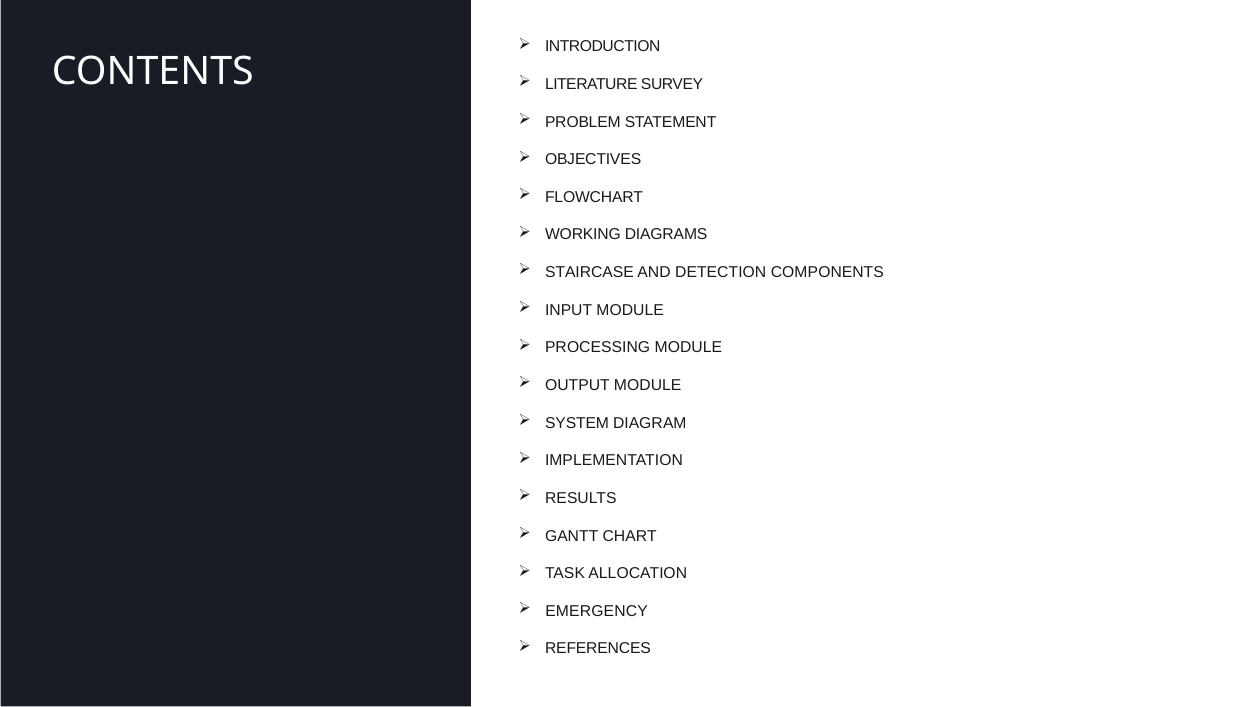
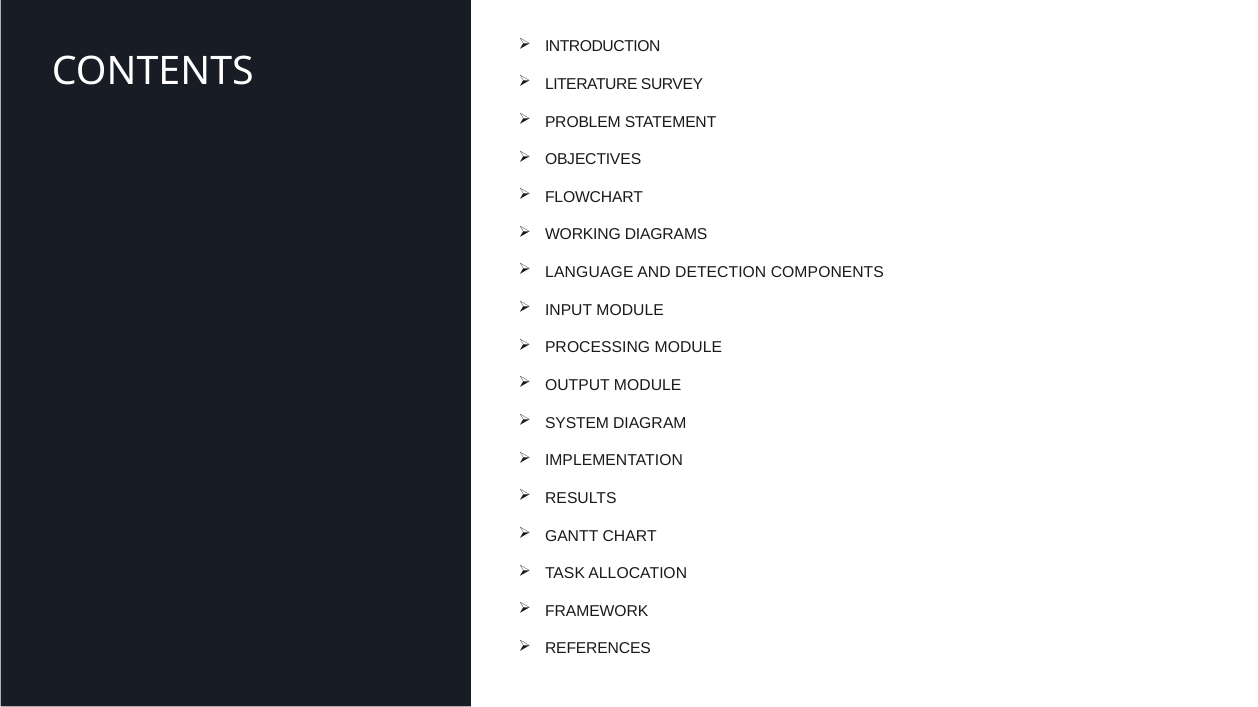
STAIRCASE: STAIRCASE -> LANGUAGE (589, 273)
EMERGENCY: EMERGENCY -> FRAMEWORK (597, 612)
